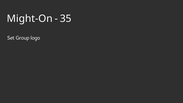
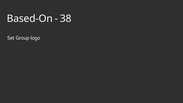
Might-On: Might-On -> Based-On (30, 19)
35: 35 -> 38 (66, 19)
